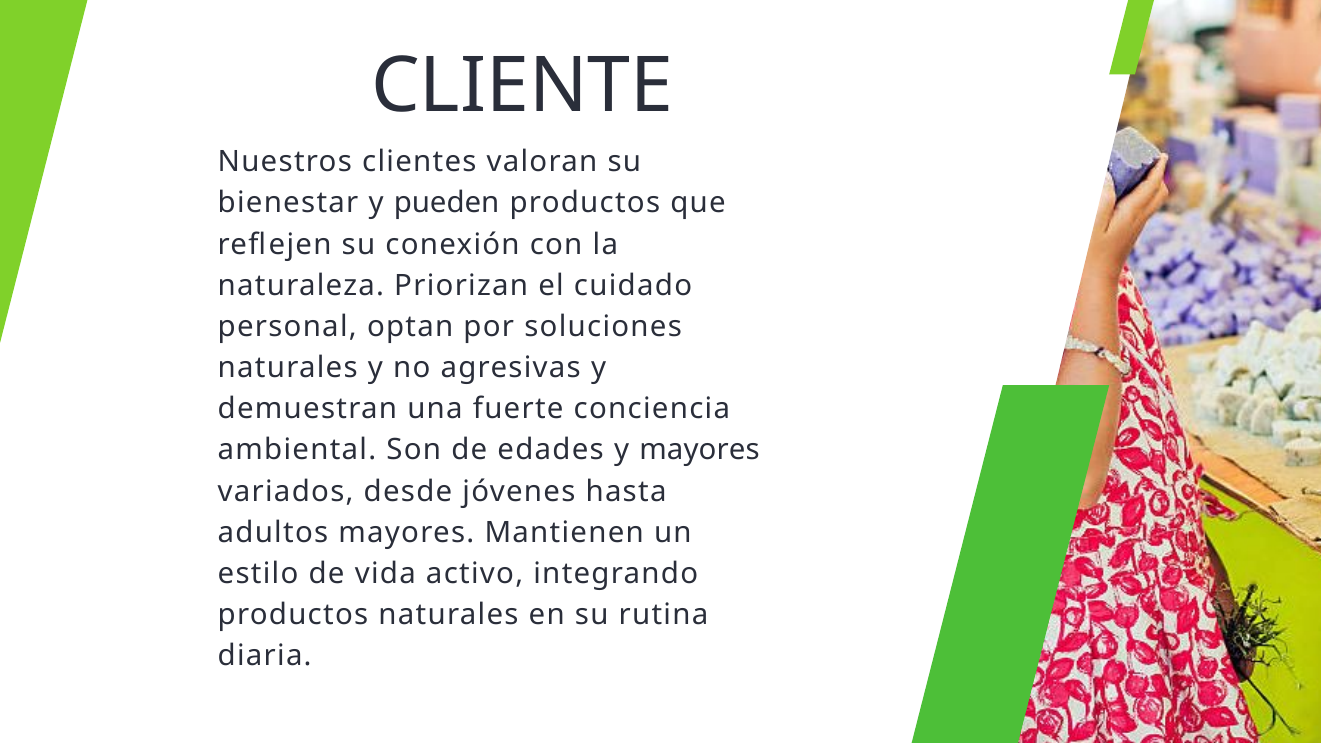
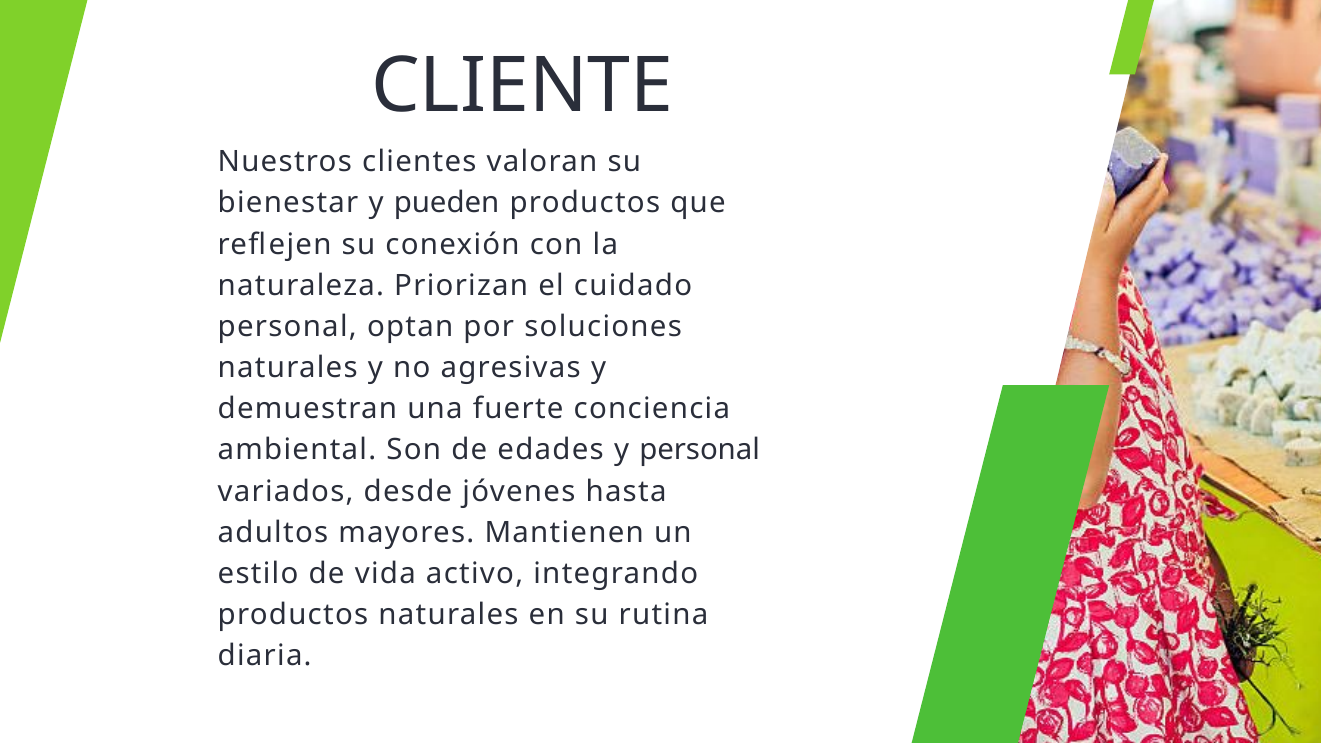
y mayores: mayores -> personal (700, 450)
